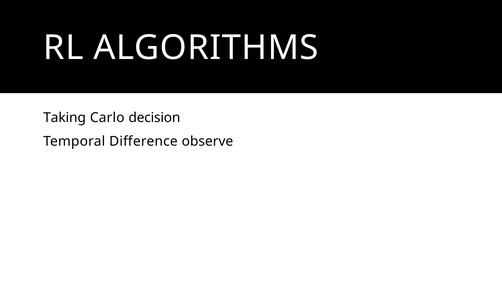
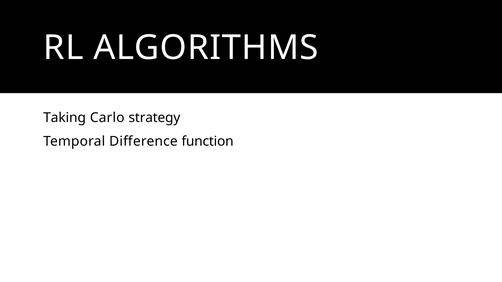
decision: decision -> strategy (154, 118)
observe: observe -> function (208, 141)
